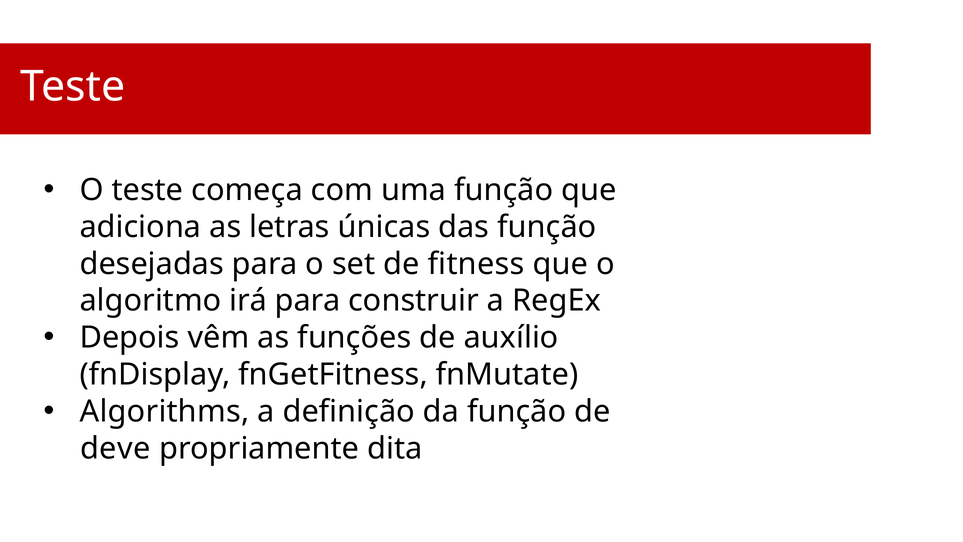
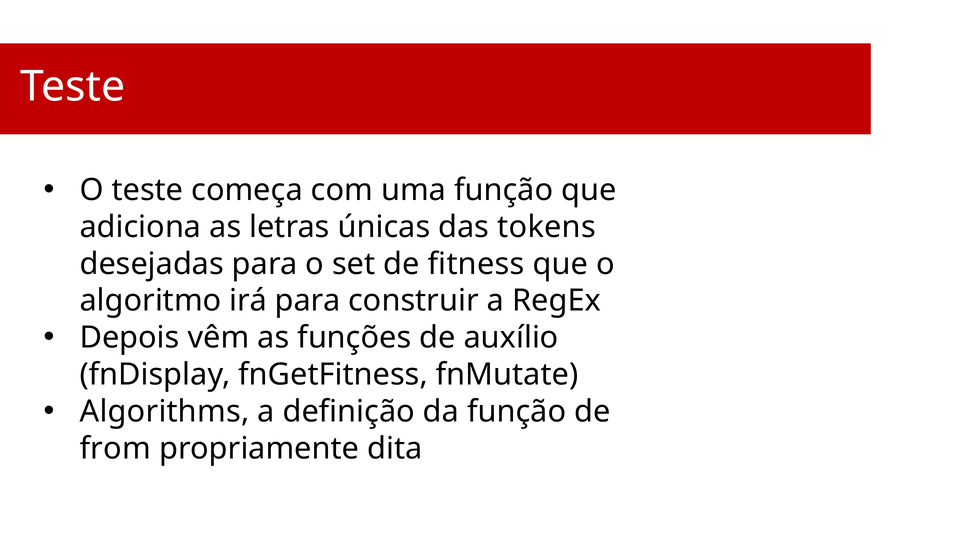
das função: função -> tokens (547, 227)
deve: deve -> from (115, 448)
